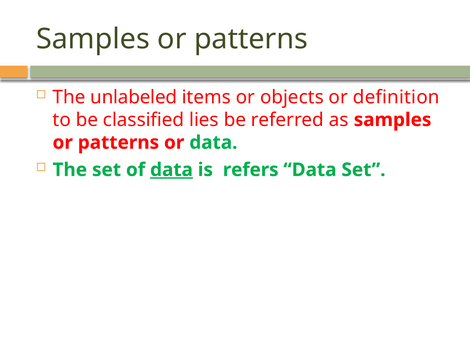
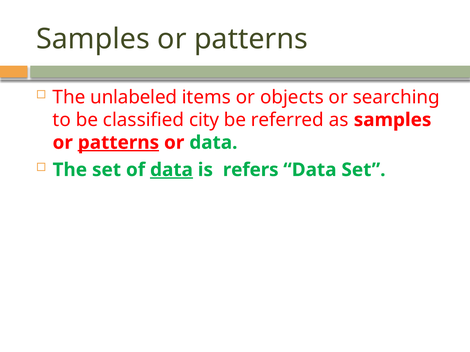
definition: definition -> searching (396, 97)
lies: lies -> city (204, 120)
patterns underline: none -> present (118, 143)
